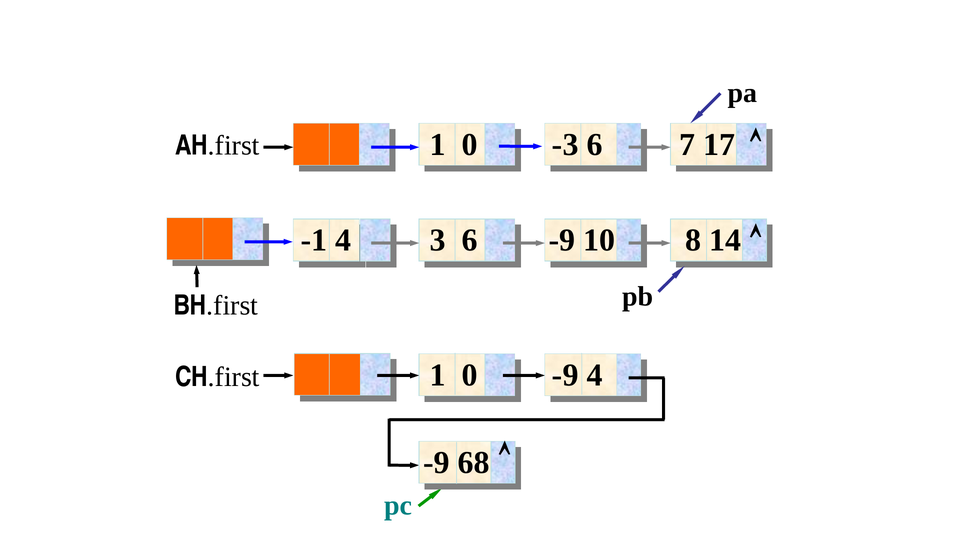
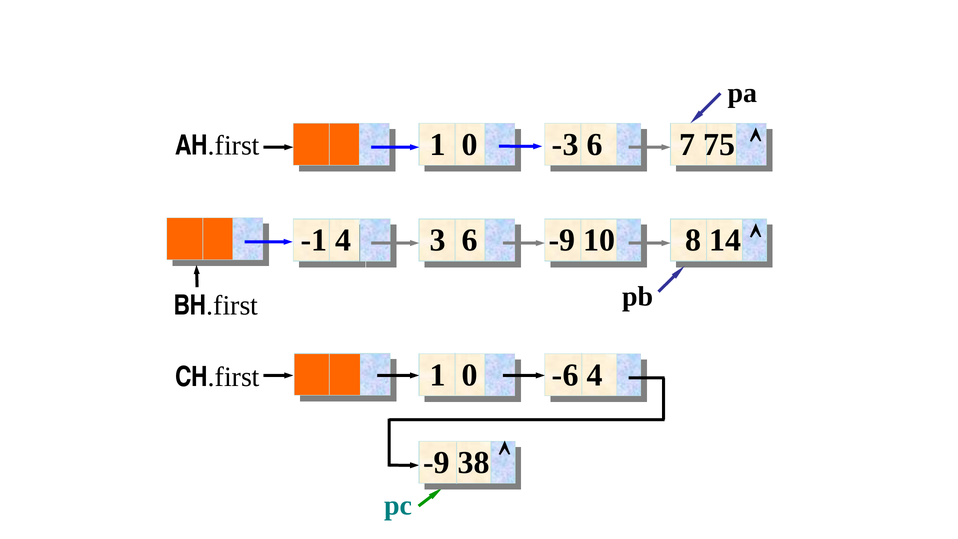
17: 17 -> 75 (719, 145)
-9: -9 -> -6 (565, 375)
68: 68 -> 38 (474, 463)
